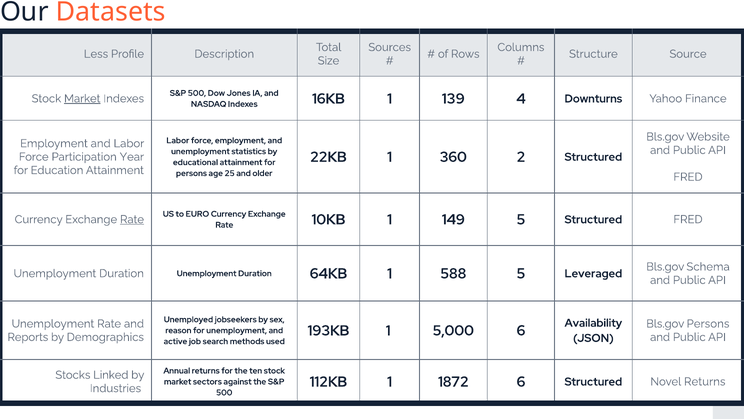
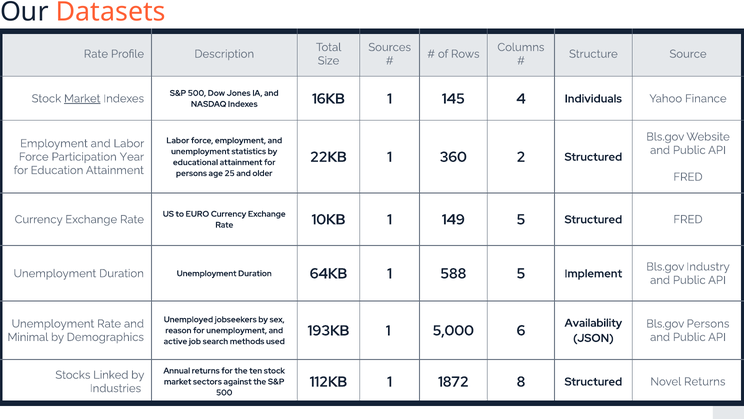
Less: Less -> Rate (96, 54)
139: 139 -> 145 (453, 99)
Downturns: Downturns -> Individuals (593, 99)
Rate underline: present -> none (132, 219)
Schema: Schema -> Industry (708, 266)
Leveraged: Leveraged -> Implement (593, 273)
Reports: Reports -> Minimal (28, 337)
1872 6: 6 -> 8 (521, 381)
